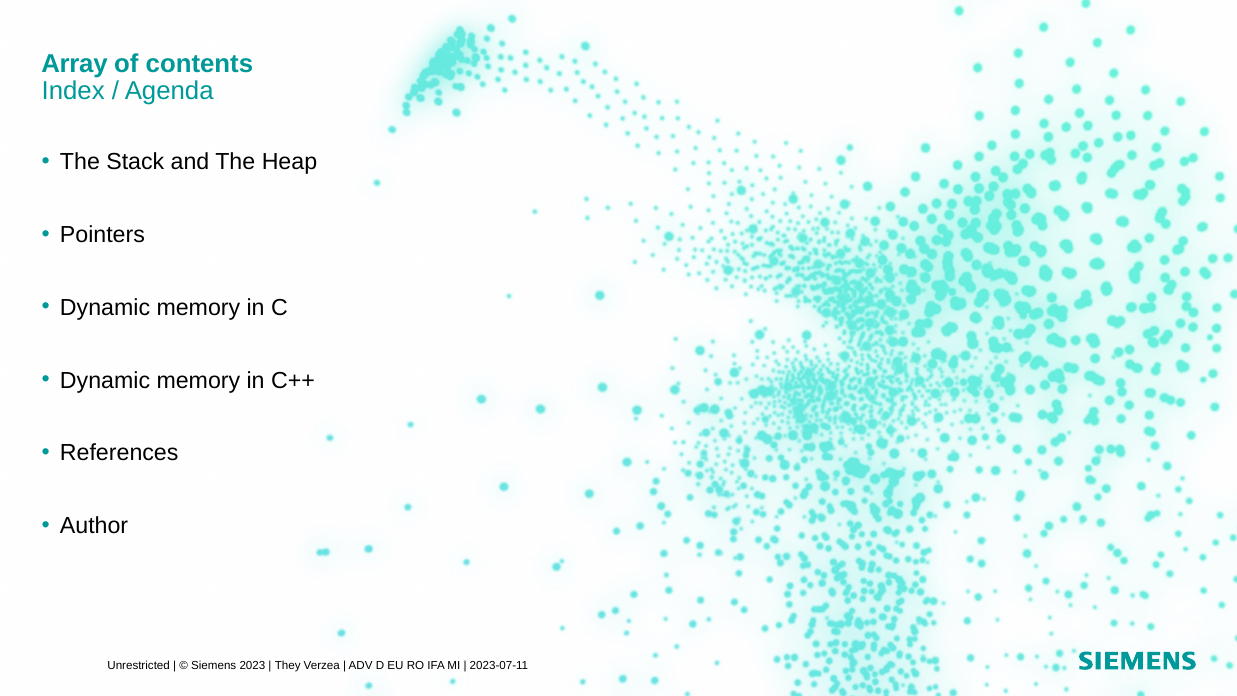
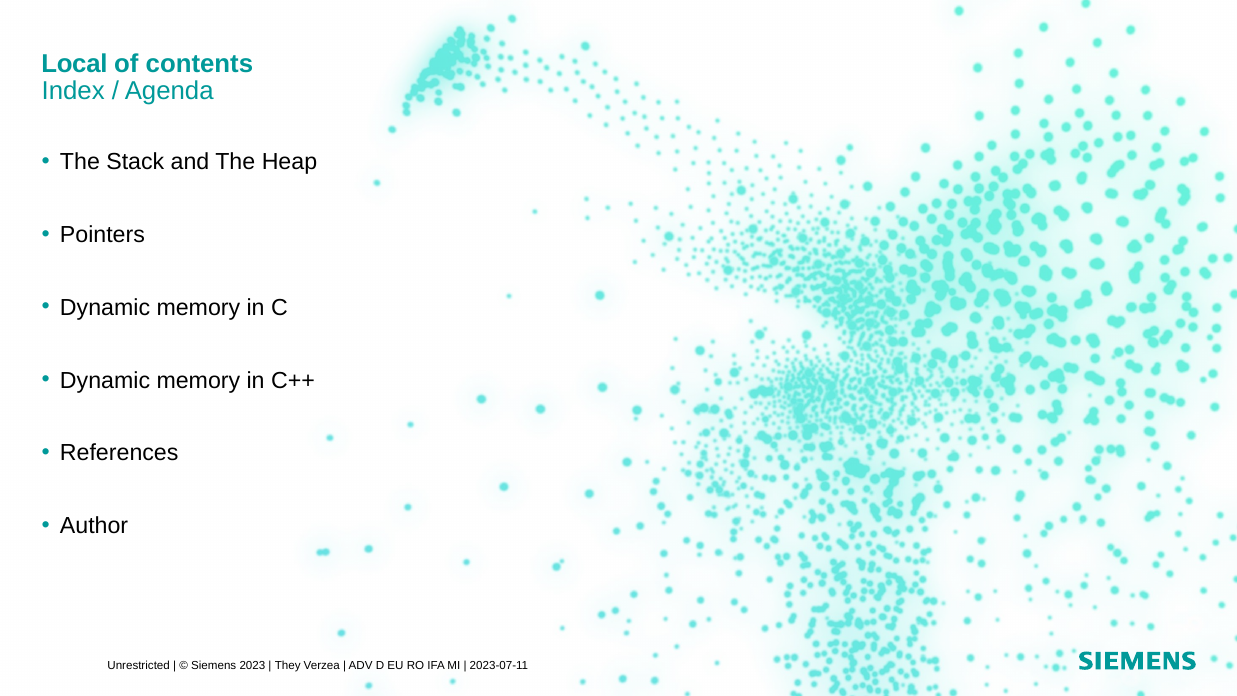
Array: Array -> Local (74, 64)
